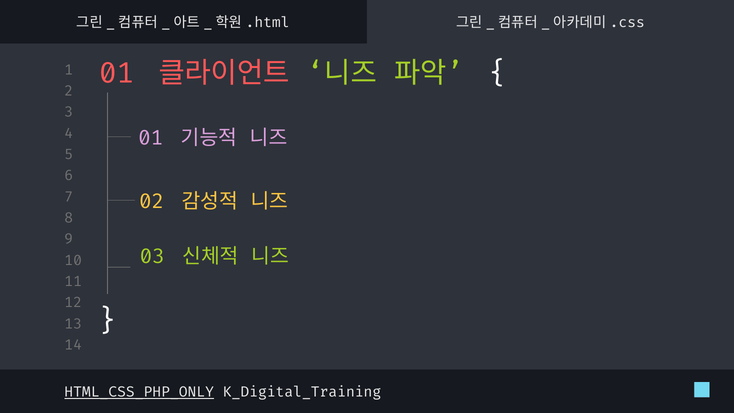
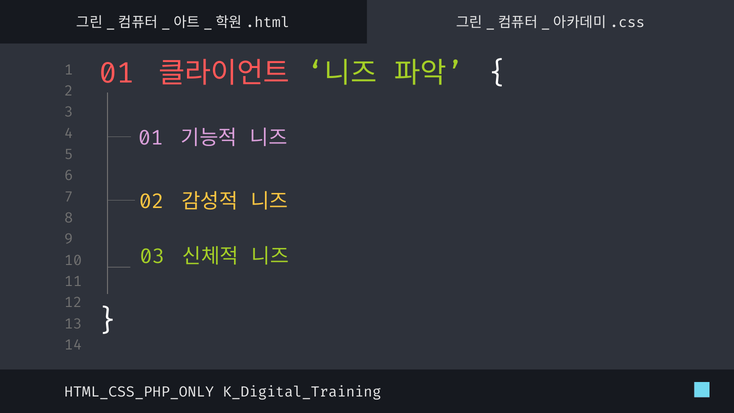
HTML_CSS_PHP_ONLY underline: present -> none (139, 392)
